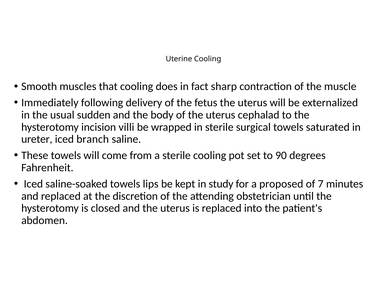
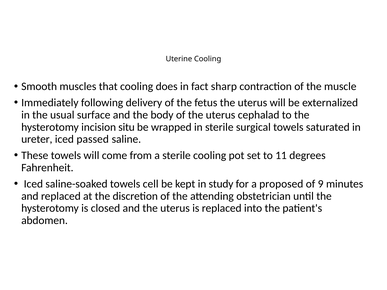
sudden: sudden -> surface (94, 115)
villi: villi -> situ (127, 127)
branch: branch -> passed (93, 139)
90: 90 -> 11 (281, 156)
lips: lips -> cell (151, 184)
7: 7 -> 9 (321, 184)
